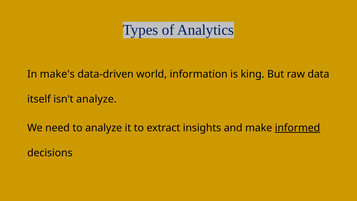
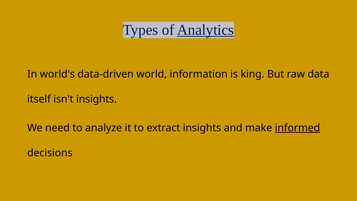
Analytics underline: none -> present (206, 30)
make's: make's -> world's (57, 74)
isn't analyze: analyze -> insights (97, 99)
